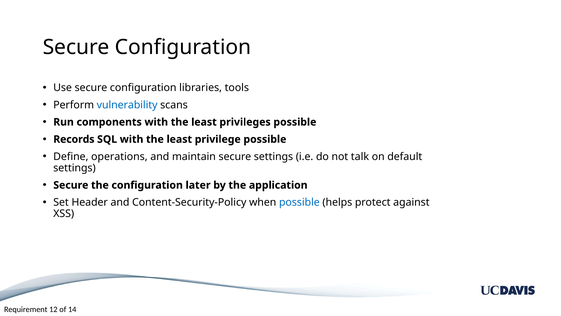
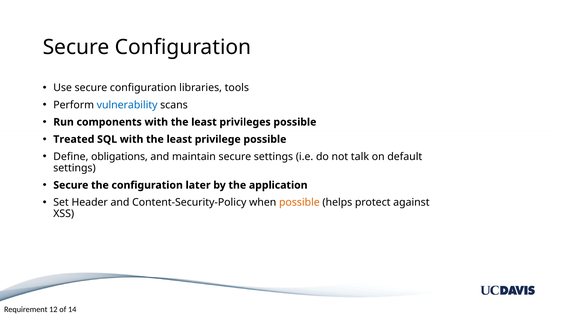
Records: Records -> Treated (74, 139)
operations: operations -> obligations (119, 156)
possible colour: blue -> orange (299, 202)
